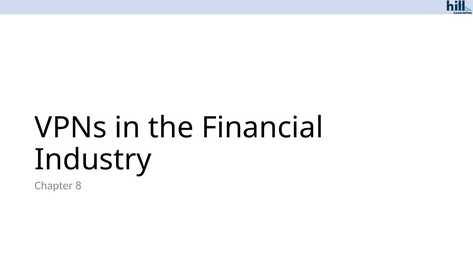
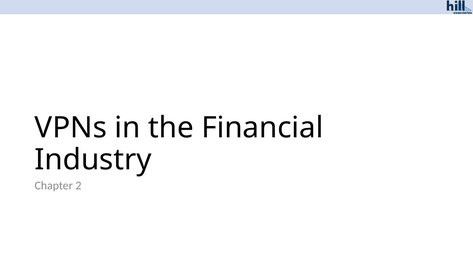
8: 8 -> 2 (78, 186)
